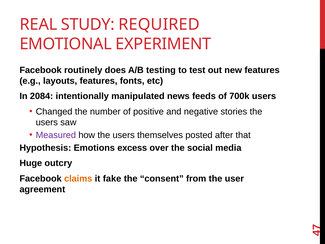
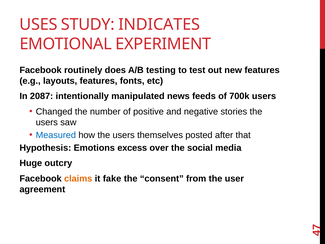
REAL: REAL -> USES (38, 24)
REQUIRED: REQUIRED -> INDICATES (159, 24)
2084: 2084 -> 2087 (42, 96)
Measured colour: purple -> blue (56, 135)
